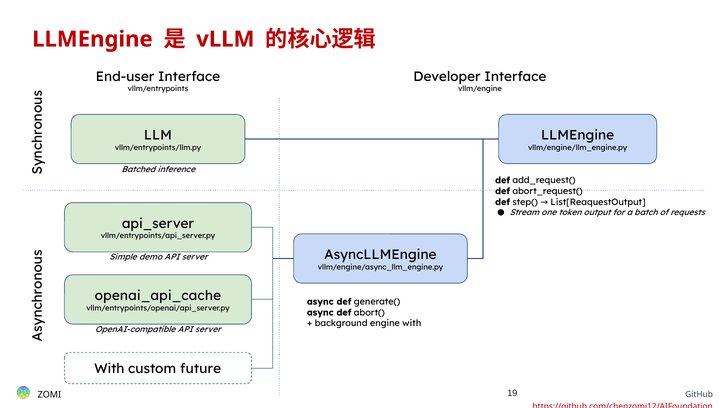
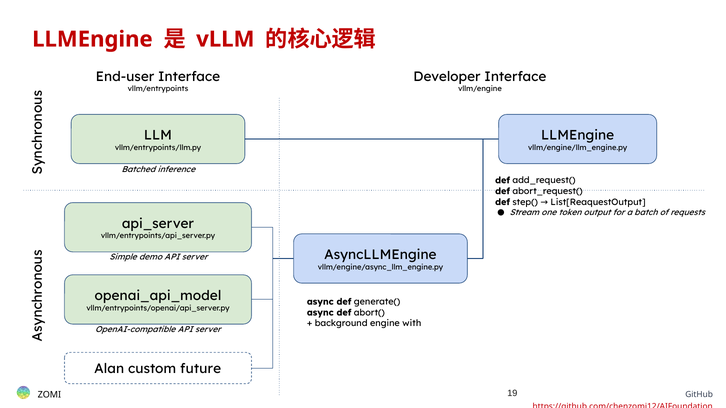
openai_api_cache: openai_api_cache -> openai_api_model (158, 296)
With: With -> Alan (109, 369)
